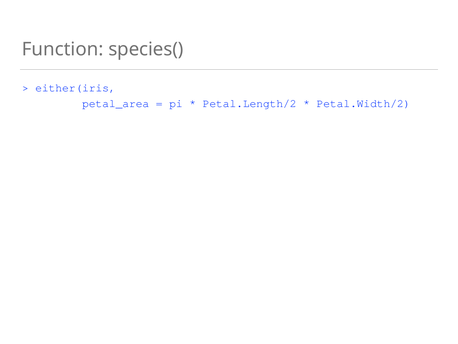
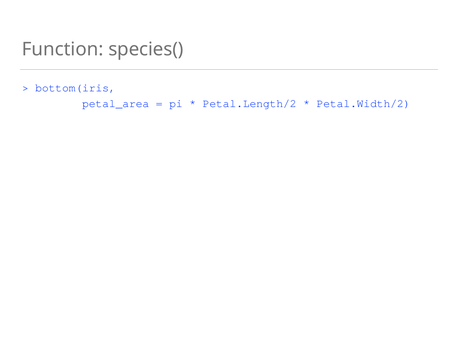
either(iris: either(iris -> bottom(iris (75, 88)
